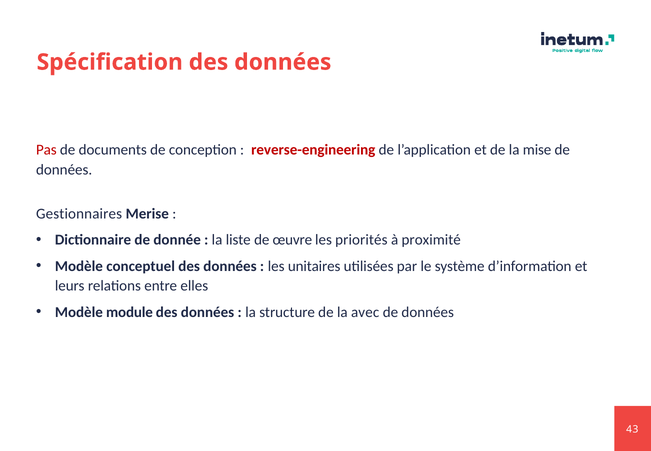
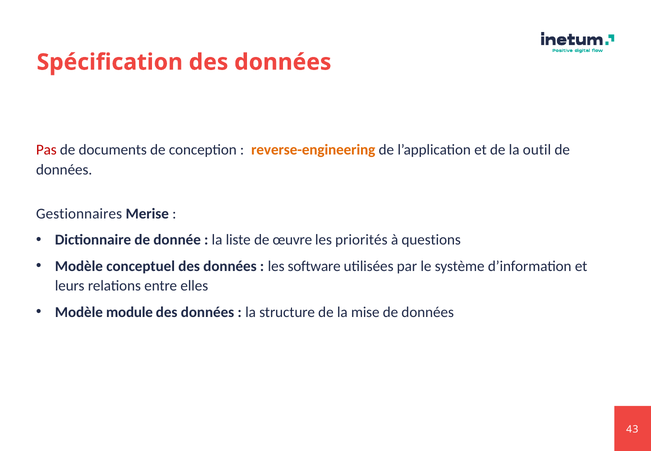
reverse-engineering colour: red -> orange (313, 150)
mise: mise -> outil (537, 150)
proximité: proximité -> questions (431, 240)
unitaires: unitaires -> software (314, 266)
avec: avec -> mise (365, 312)
